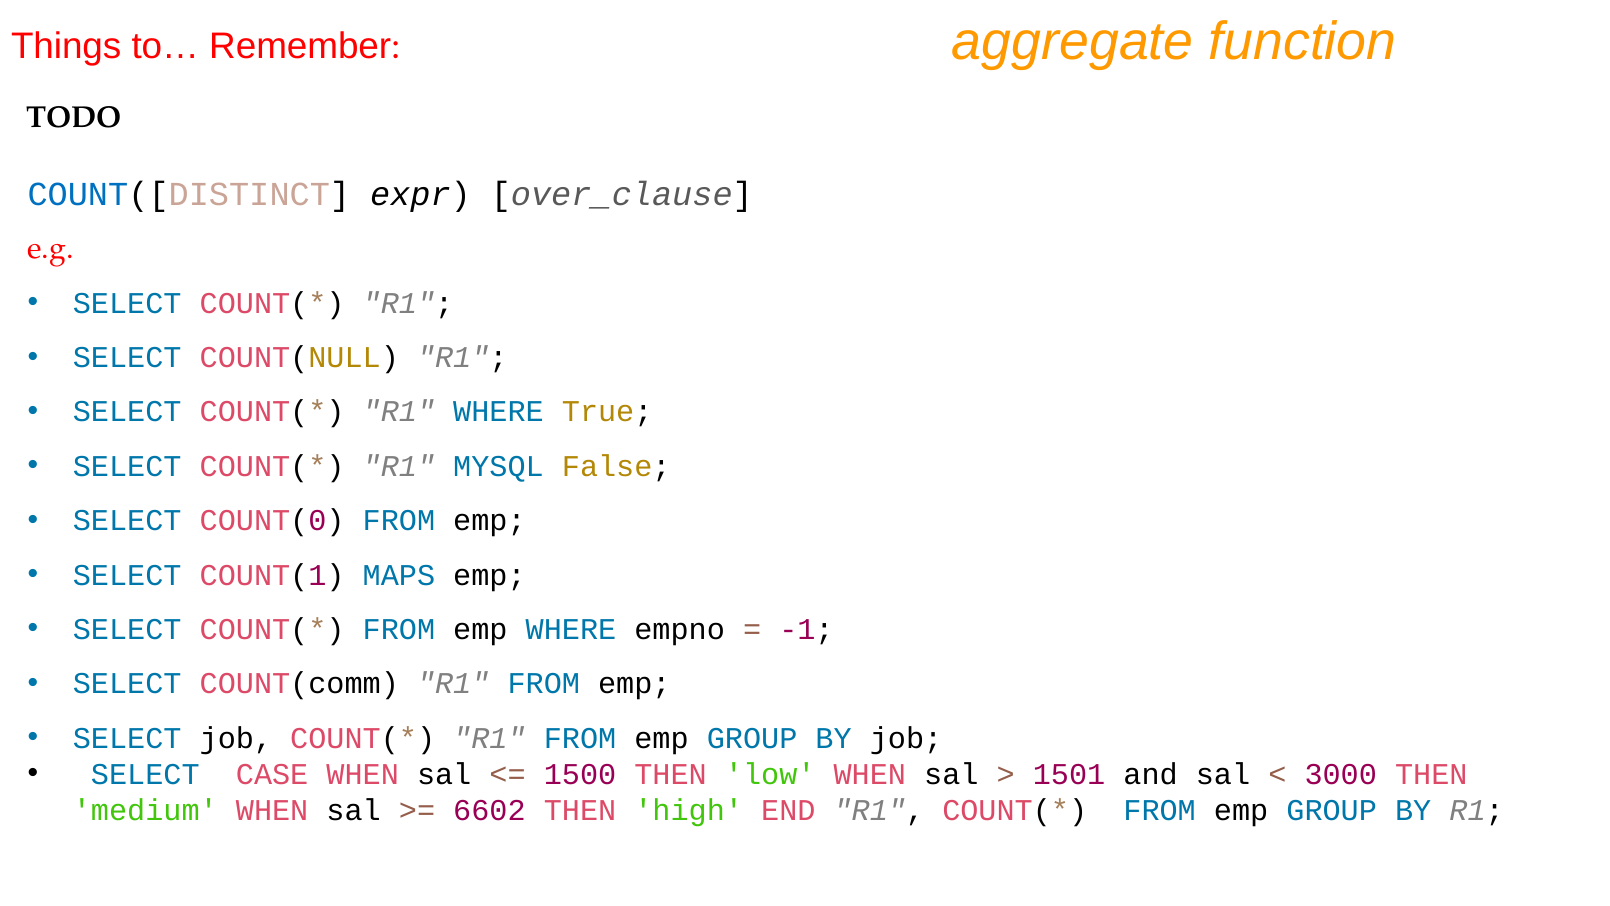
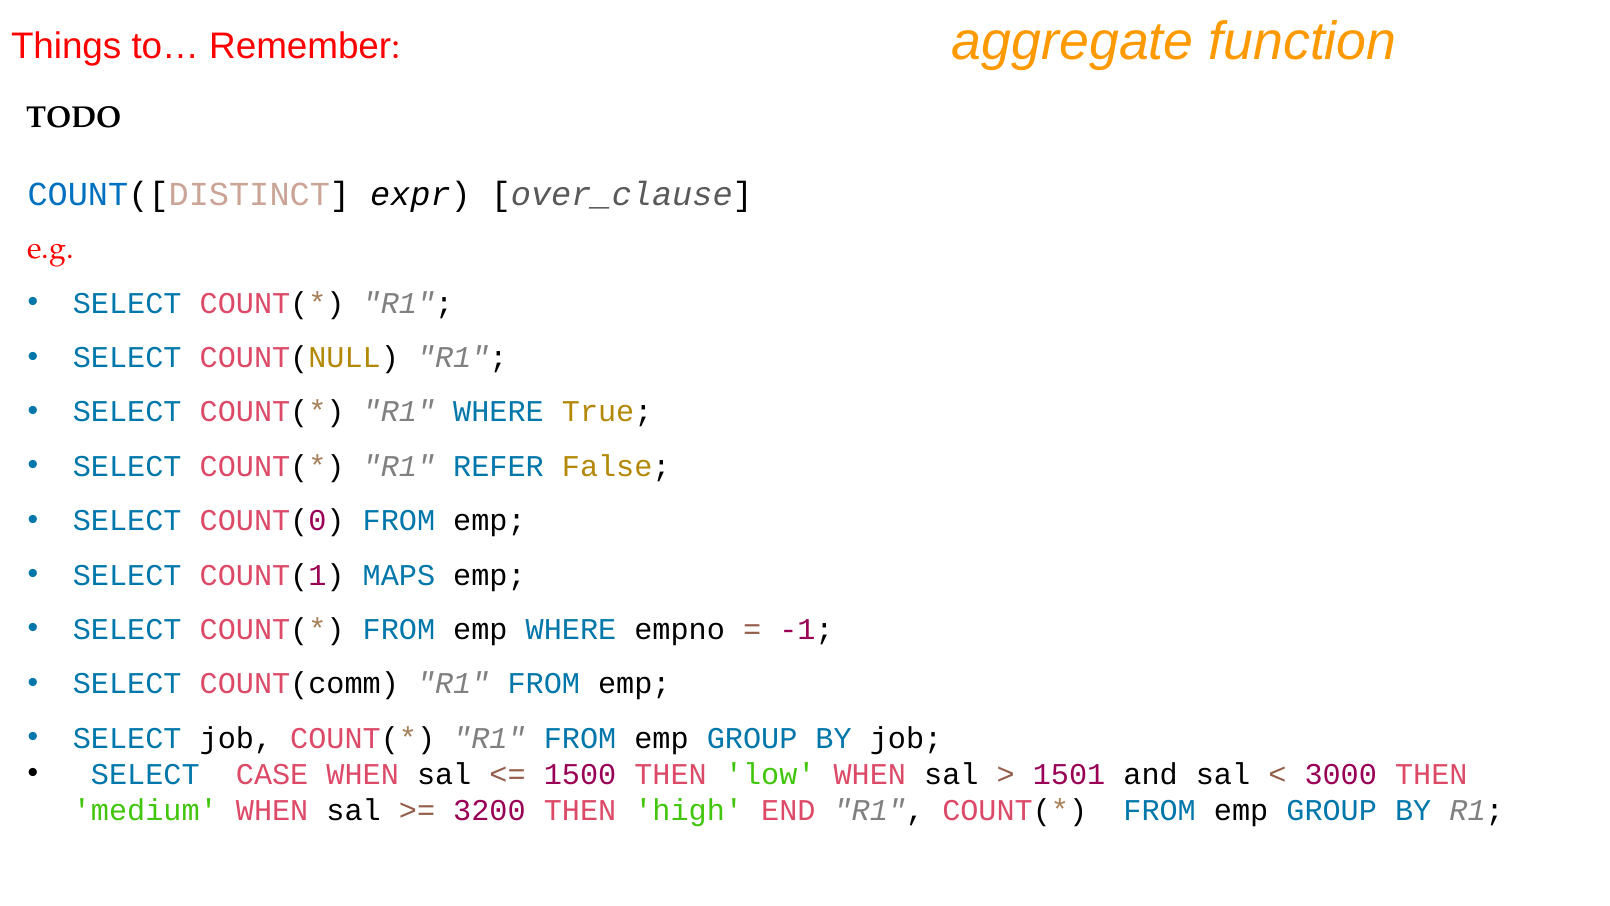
MYSQL: MYSQL -> REFER (499, 466)
6602: 6602 -> 3200 (489, 810)
